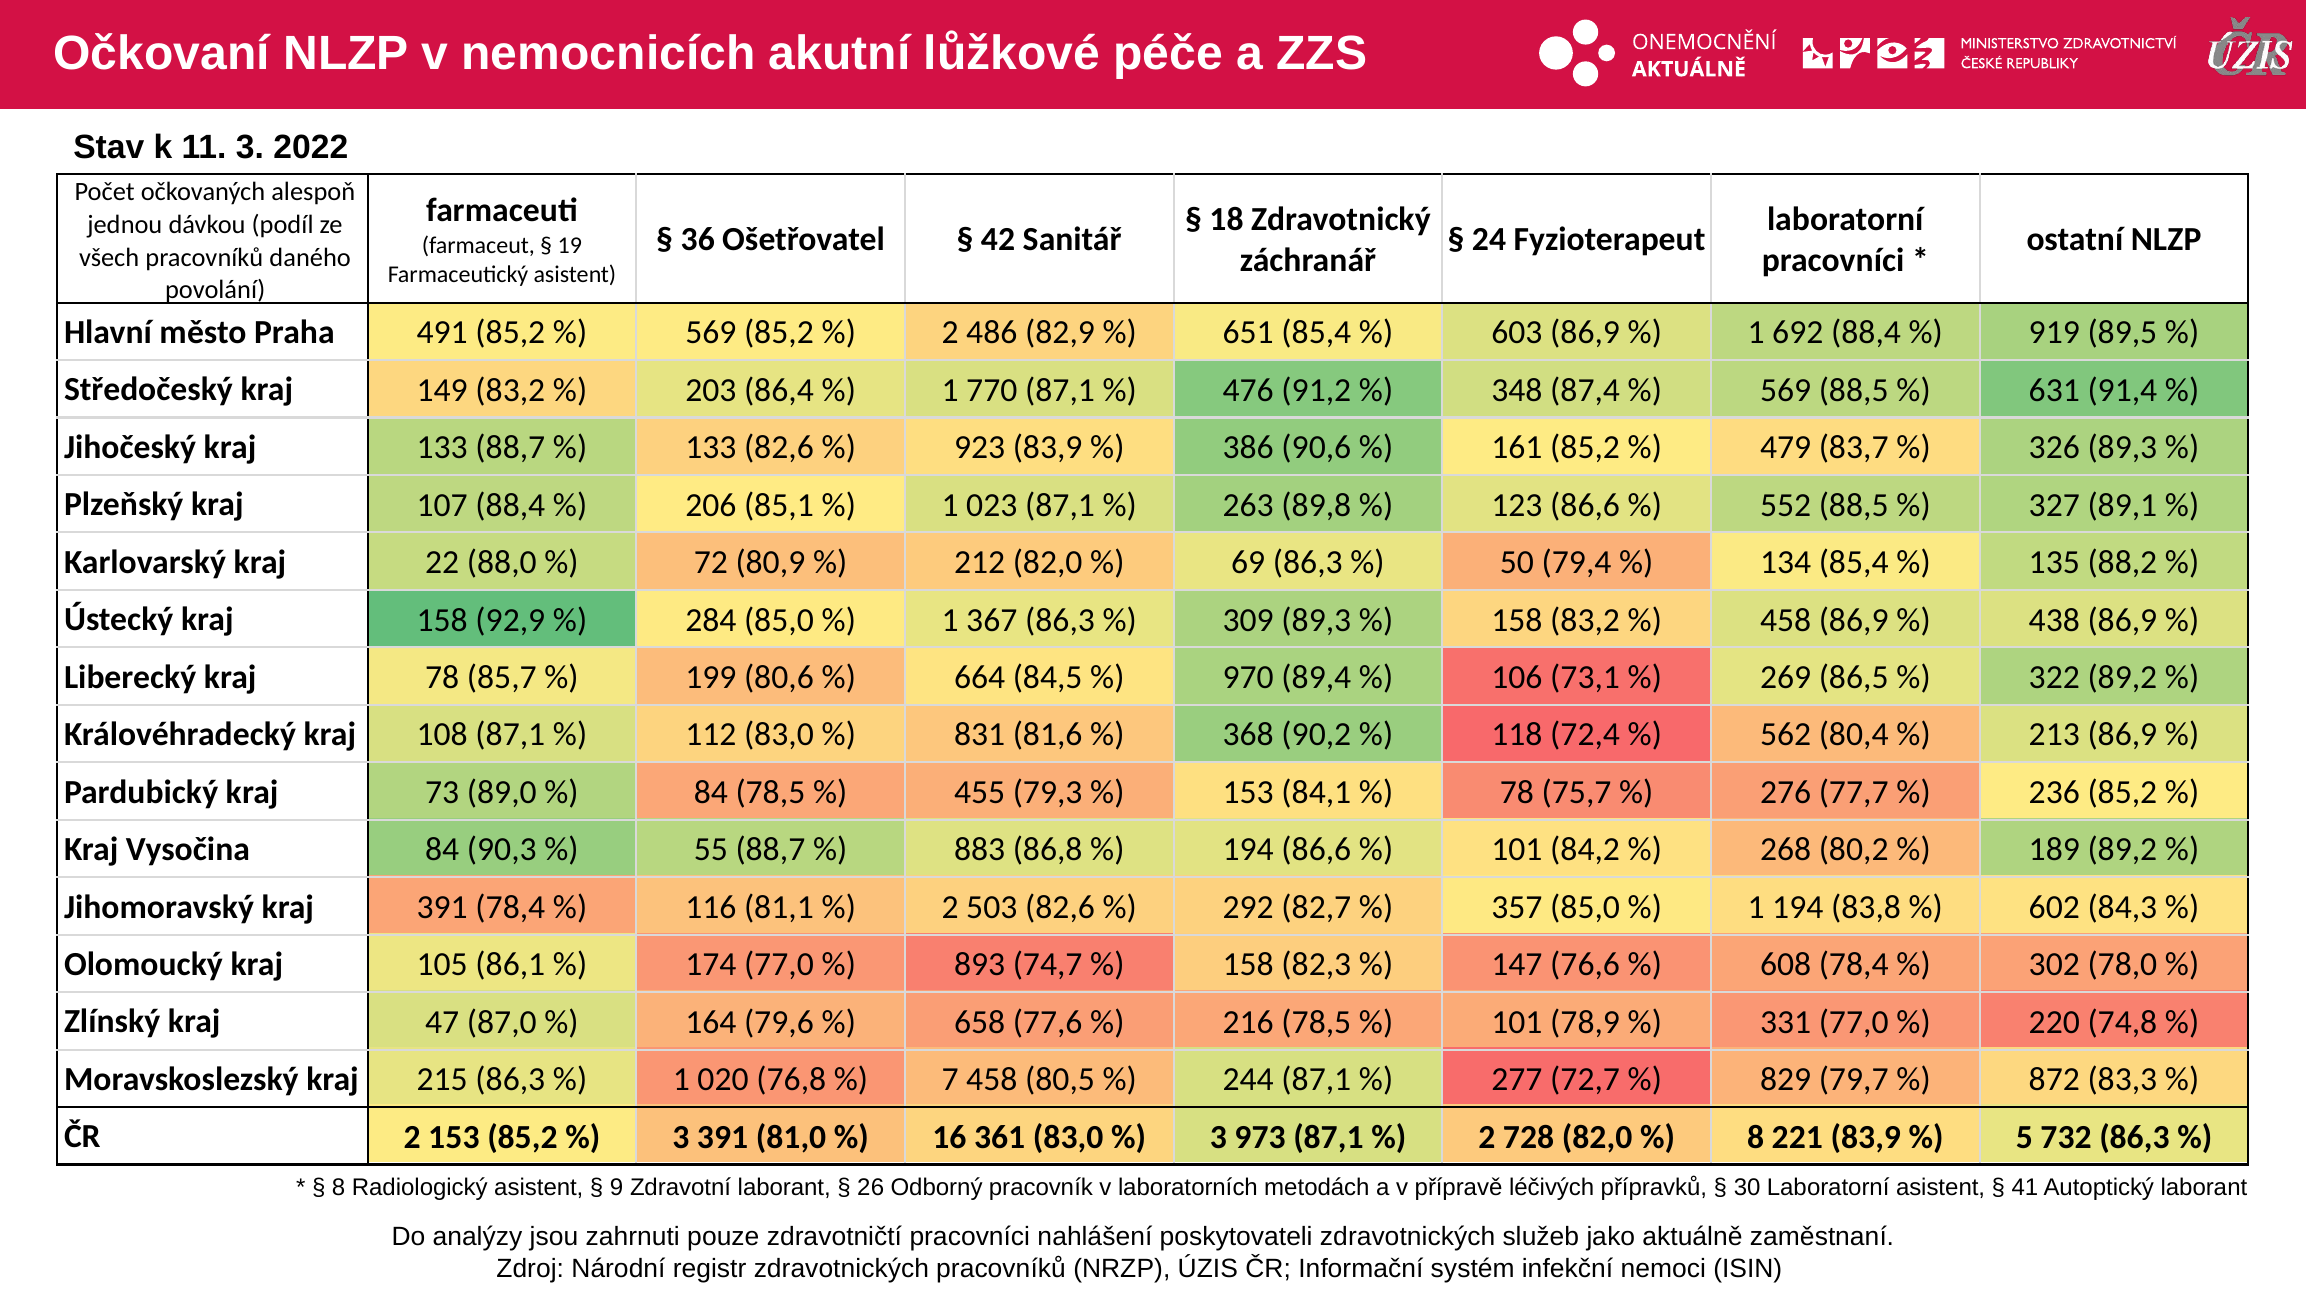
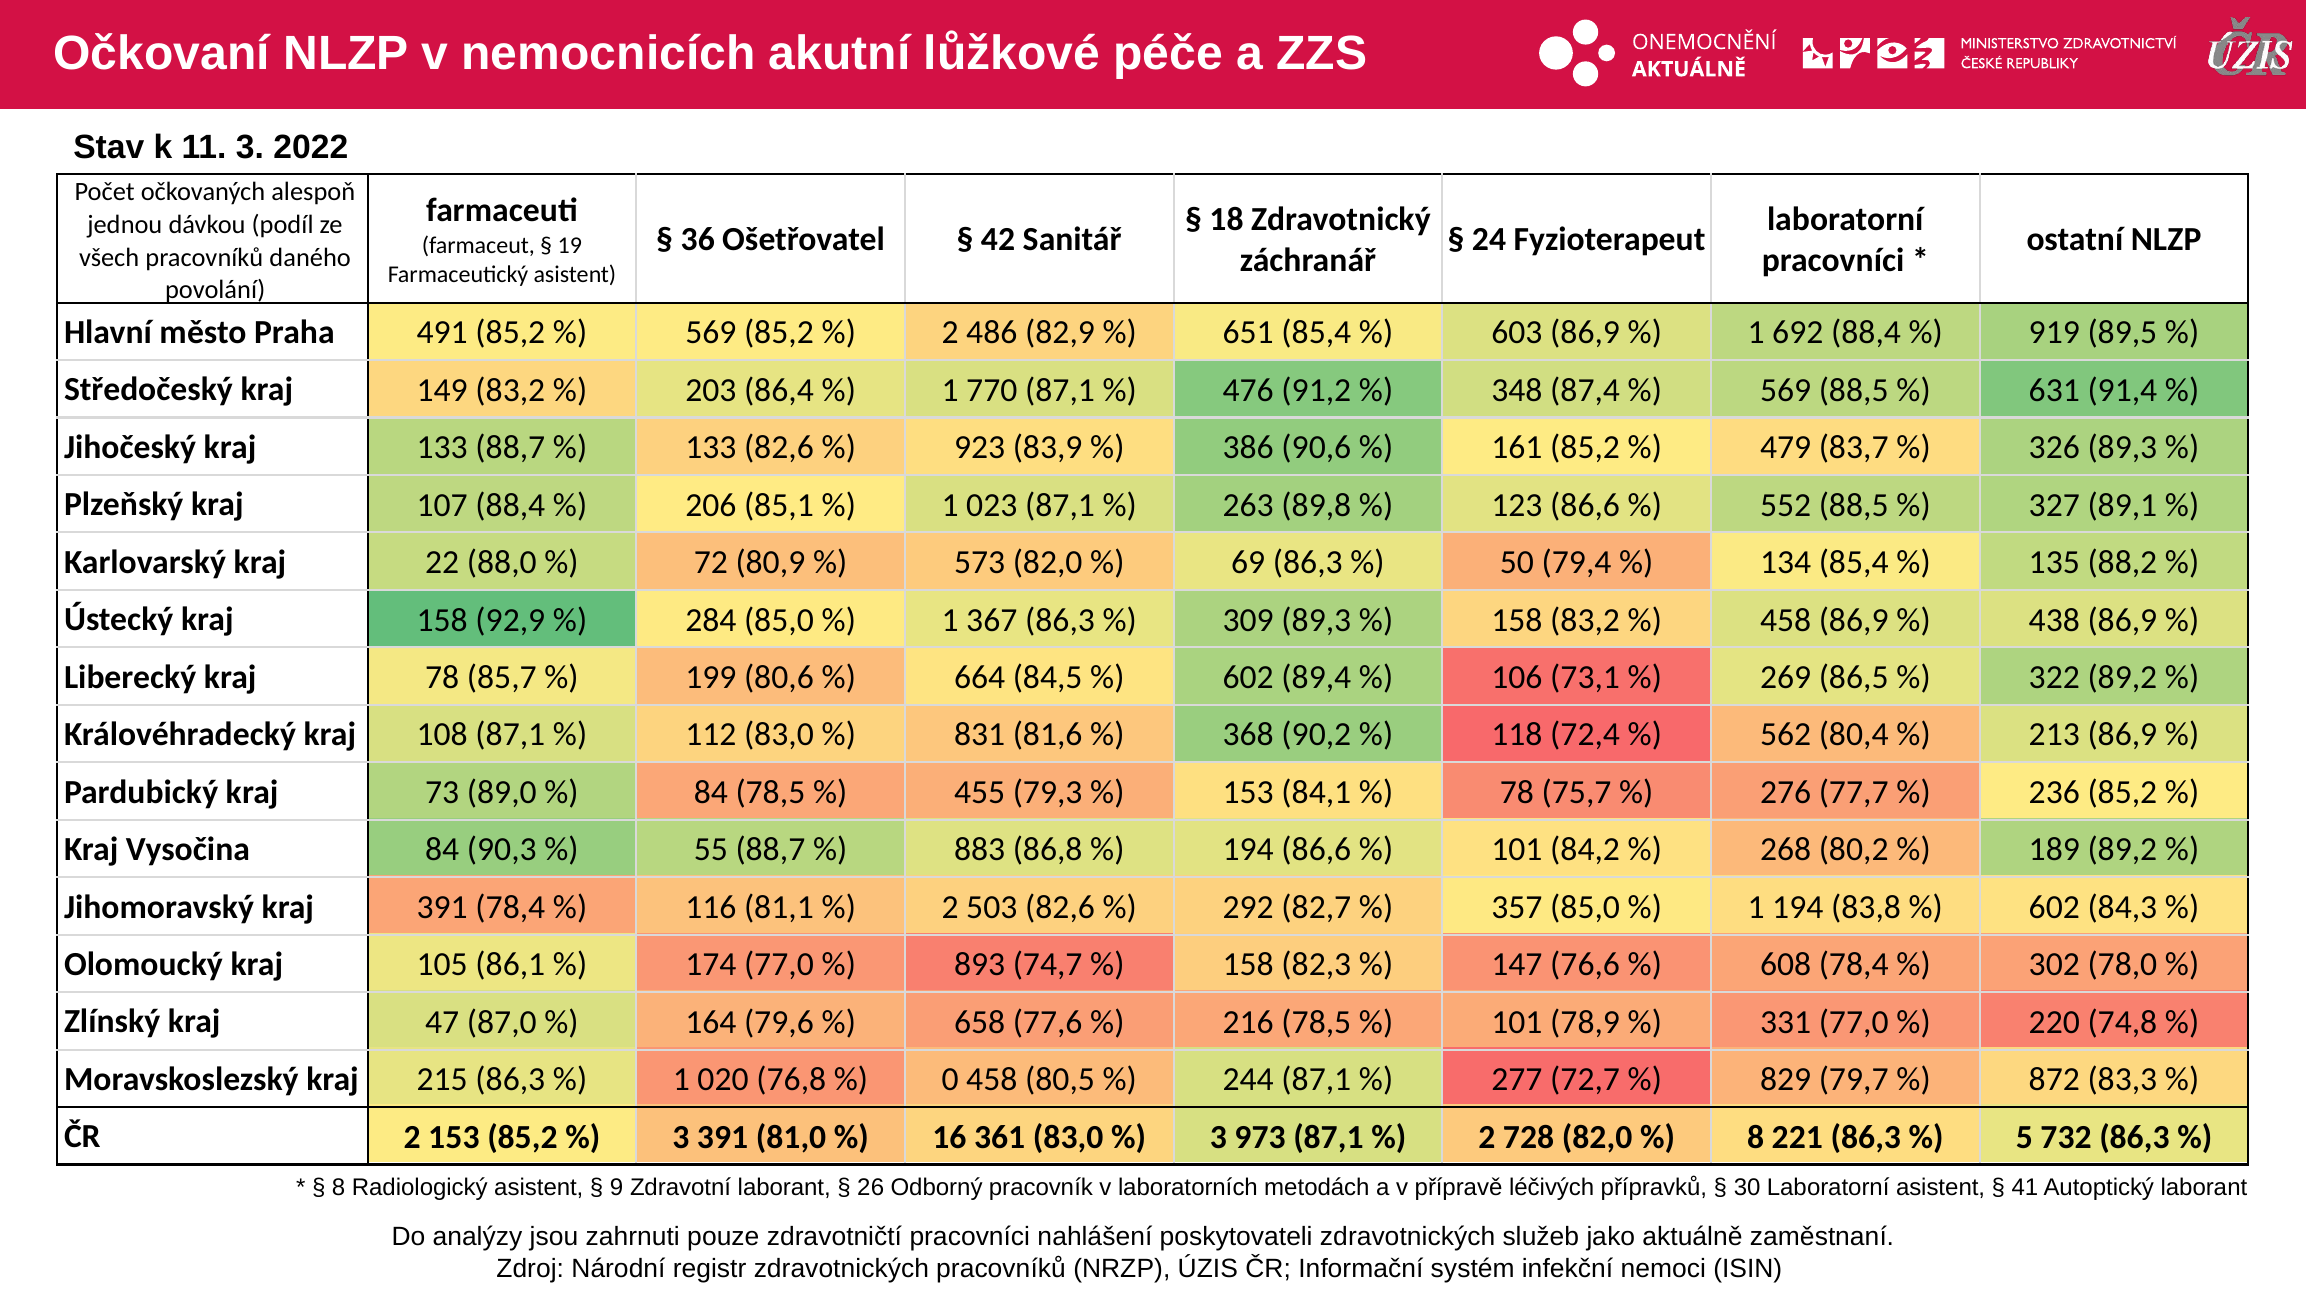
212: 212 -> 573 (980, 562)
970: 970 -> 602 (1248, 677)
7: 7 -> 0 (950, 1080)
221 83,9: 83,9 -> 86,3 (1866, 1137)
